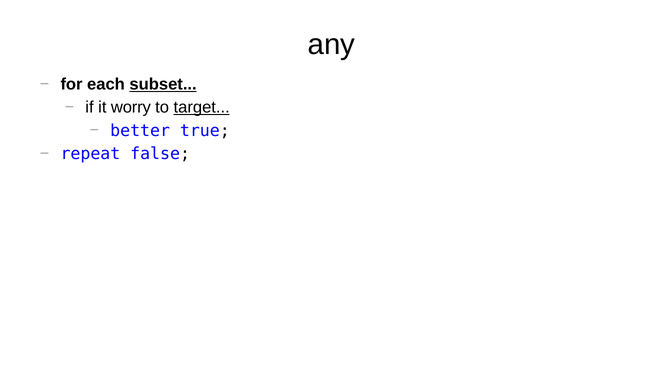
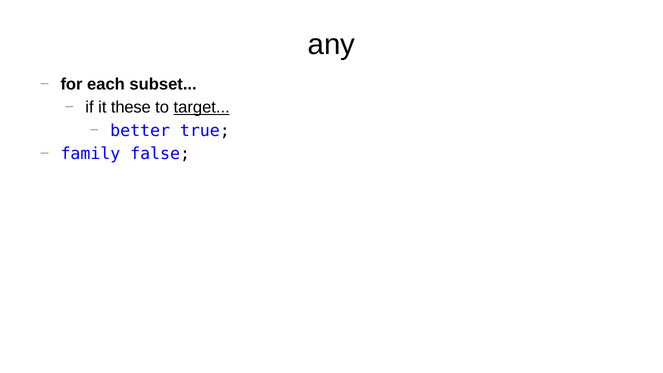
subset underline: present -> none (163, 84)
worry: worry -> these (131, 107)
repeat: repeat -> family (90, 154)
